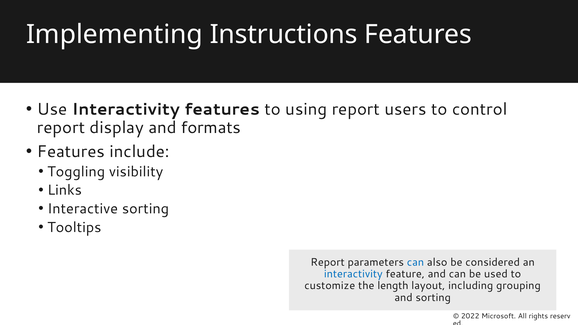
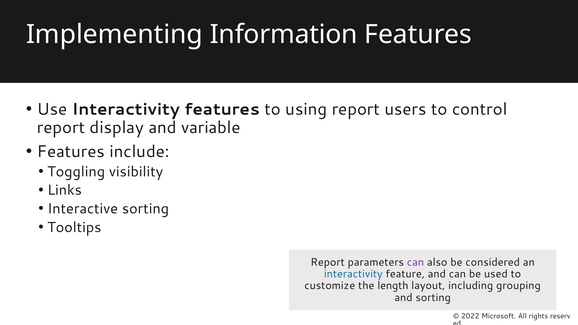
Instructions: Instructions -> Information (284, 35)
formats: formats -> variable (211, 128)
can colour: blue -> purple (415, 262)
